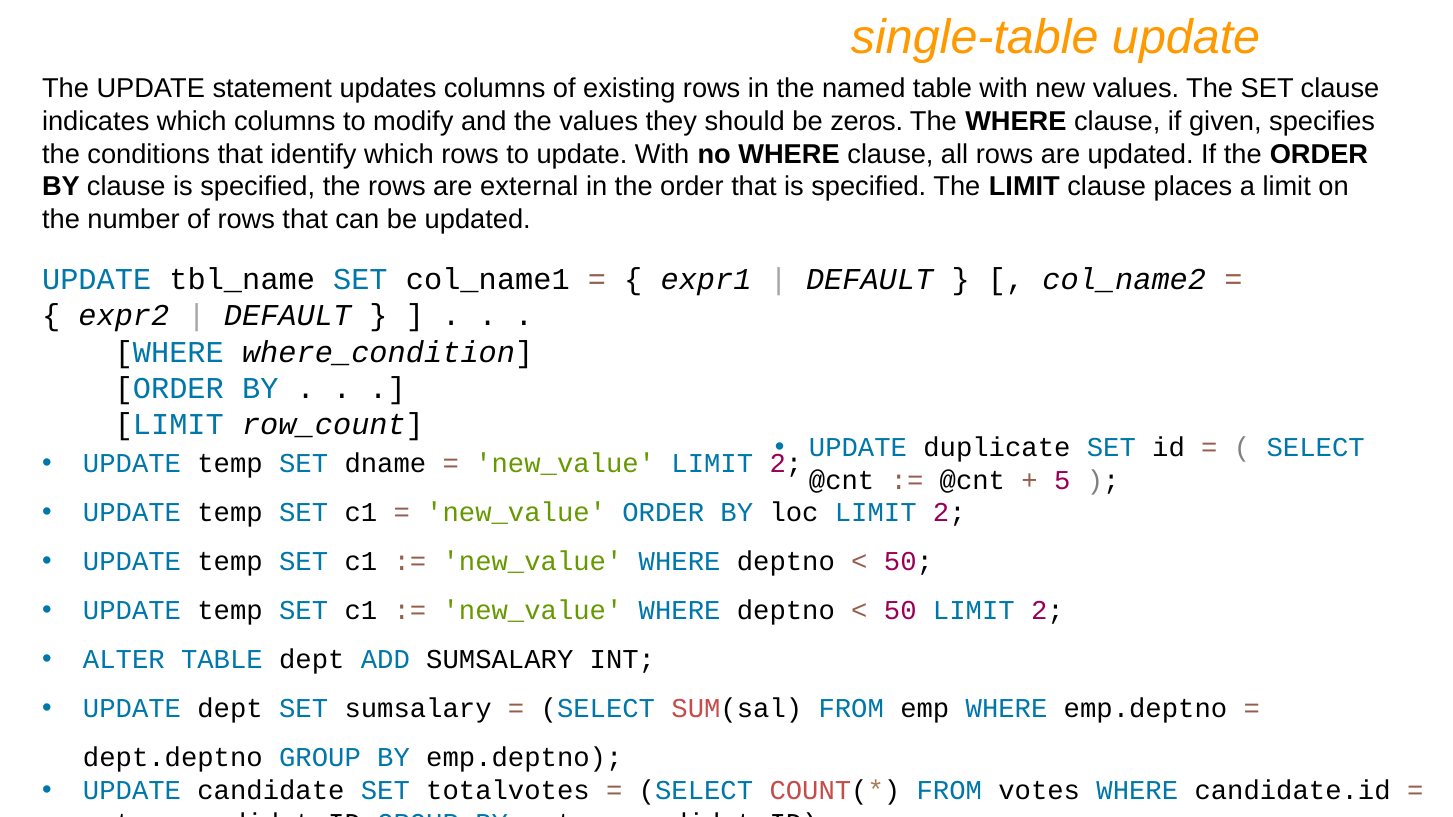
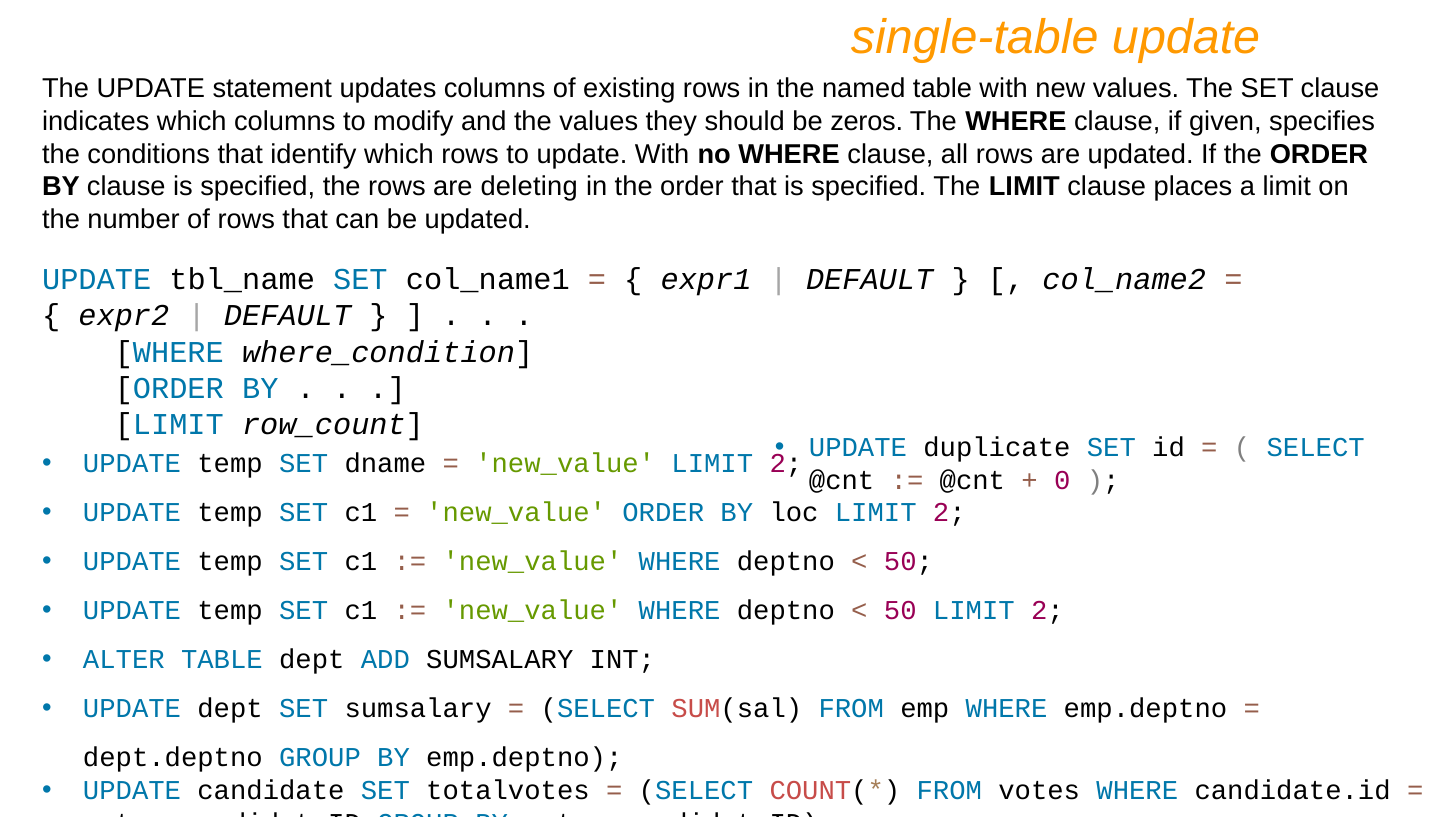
external: external -> deleting (529, 187)
5: 5 -> 0 (1062, 480)
